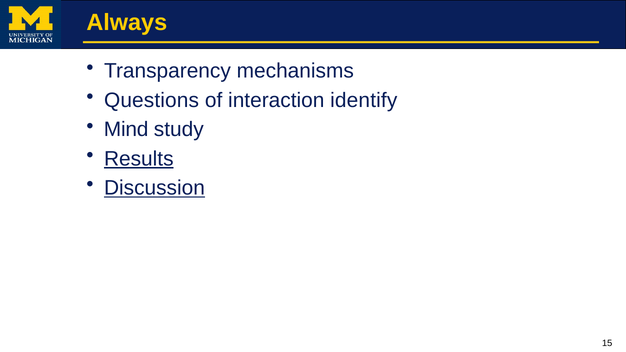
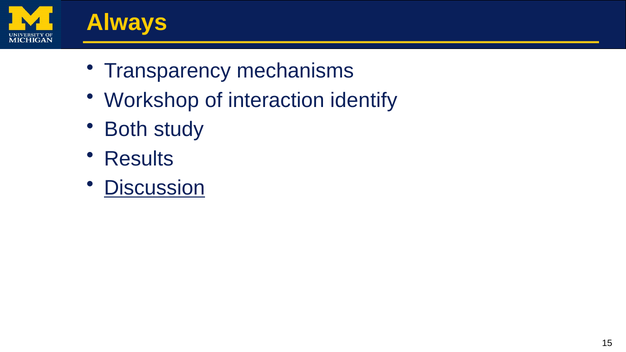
Questions: Questions -> Workshop (152, 100)
Mind: Mind -> Both (126, 130)
Results underline: present -> none (139, 159)
